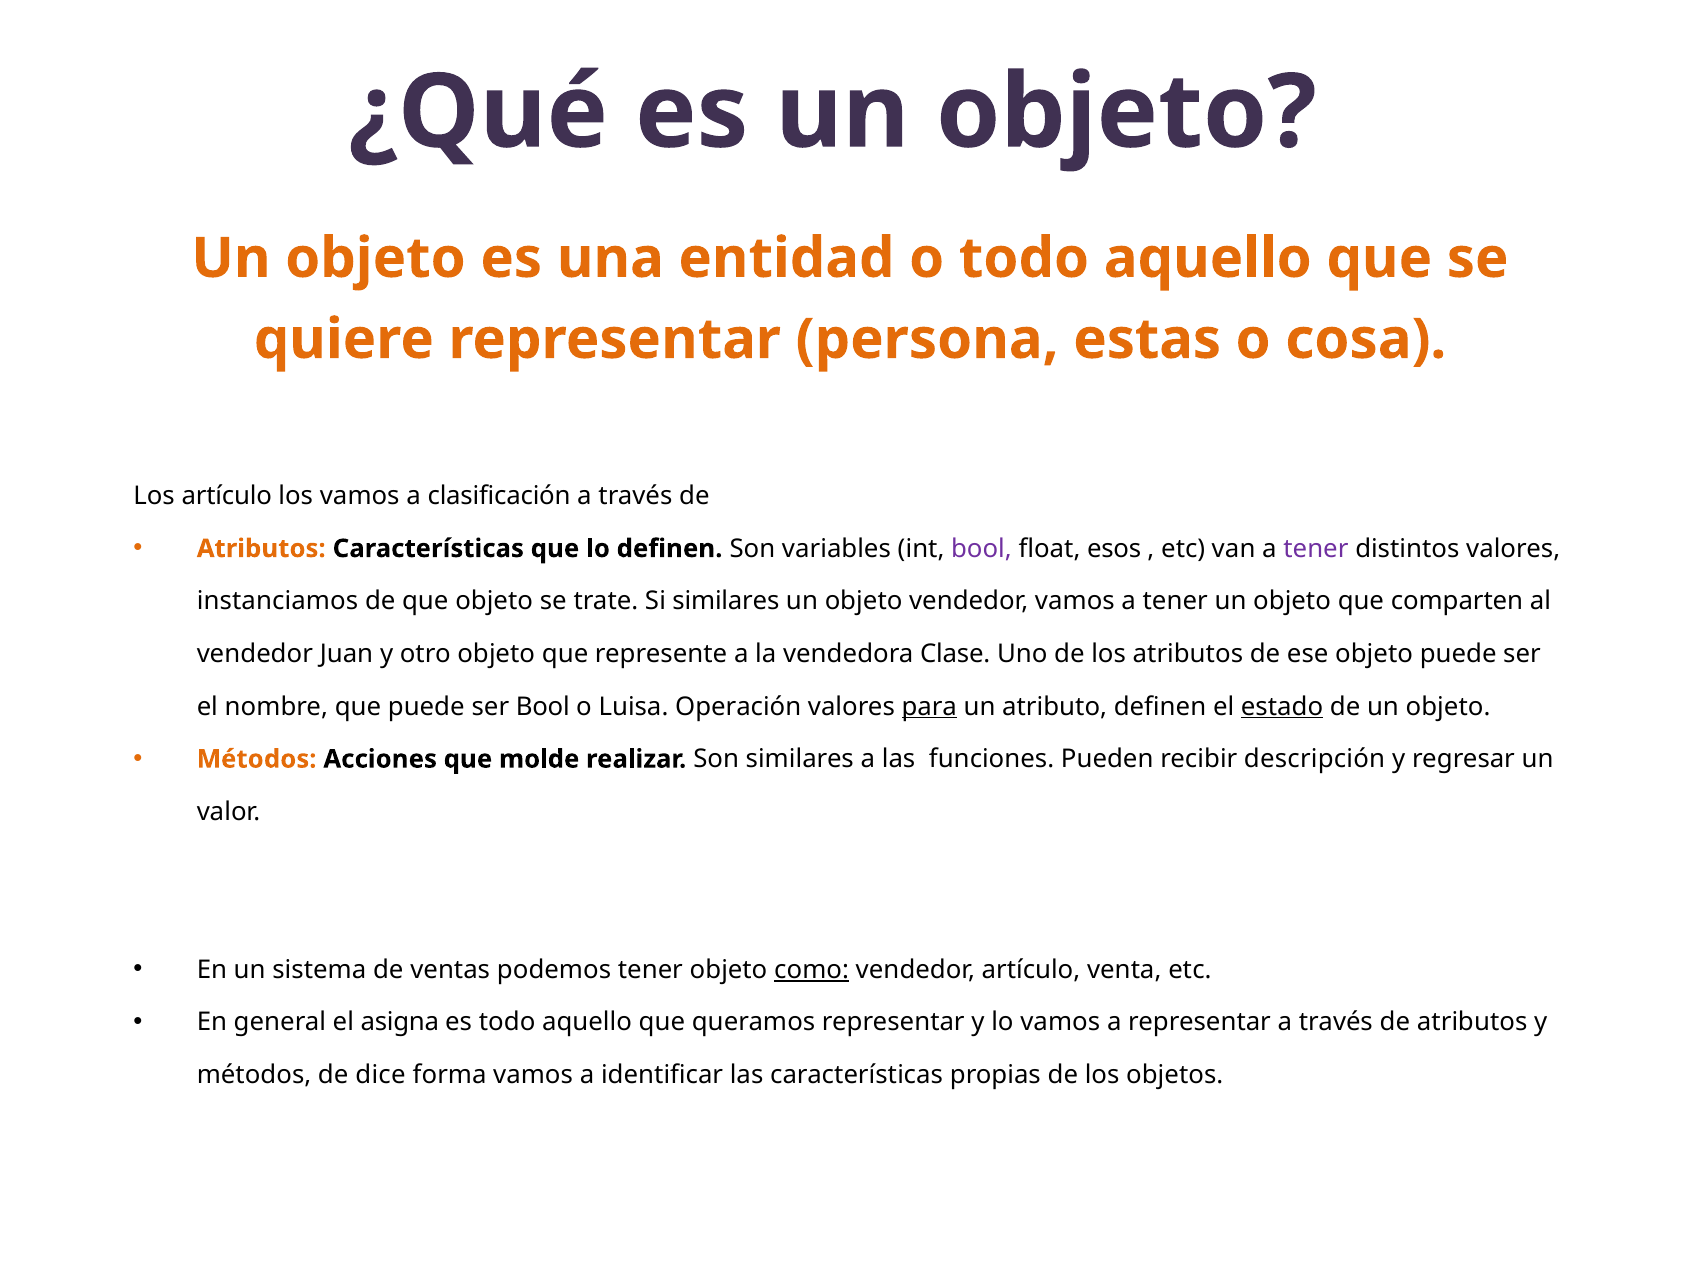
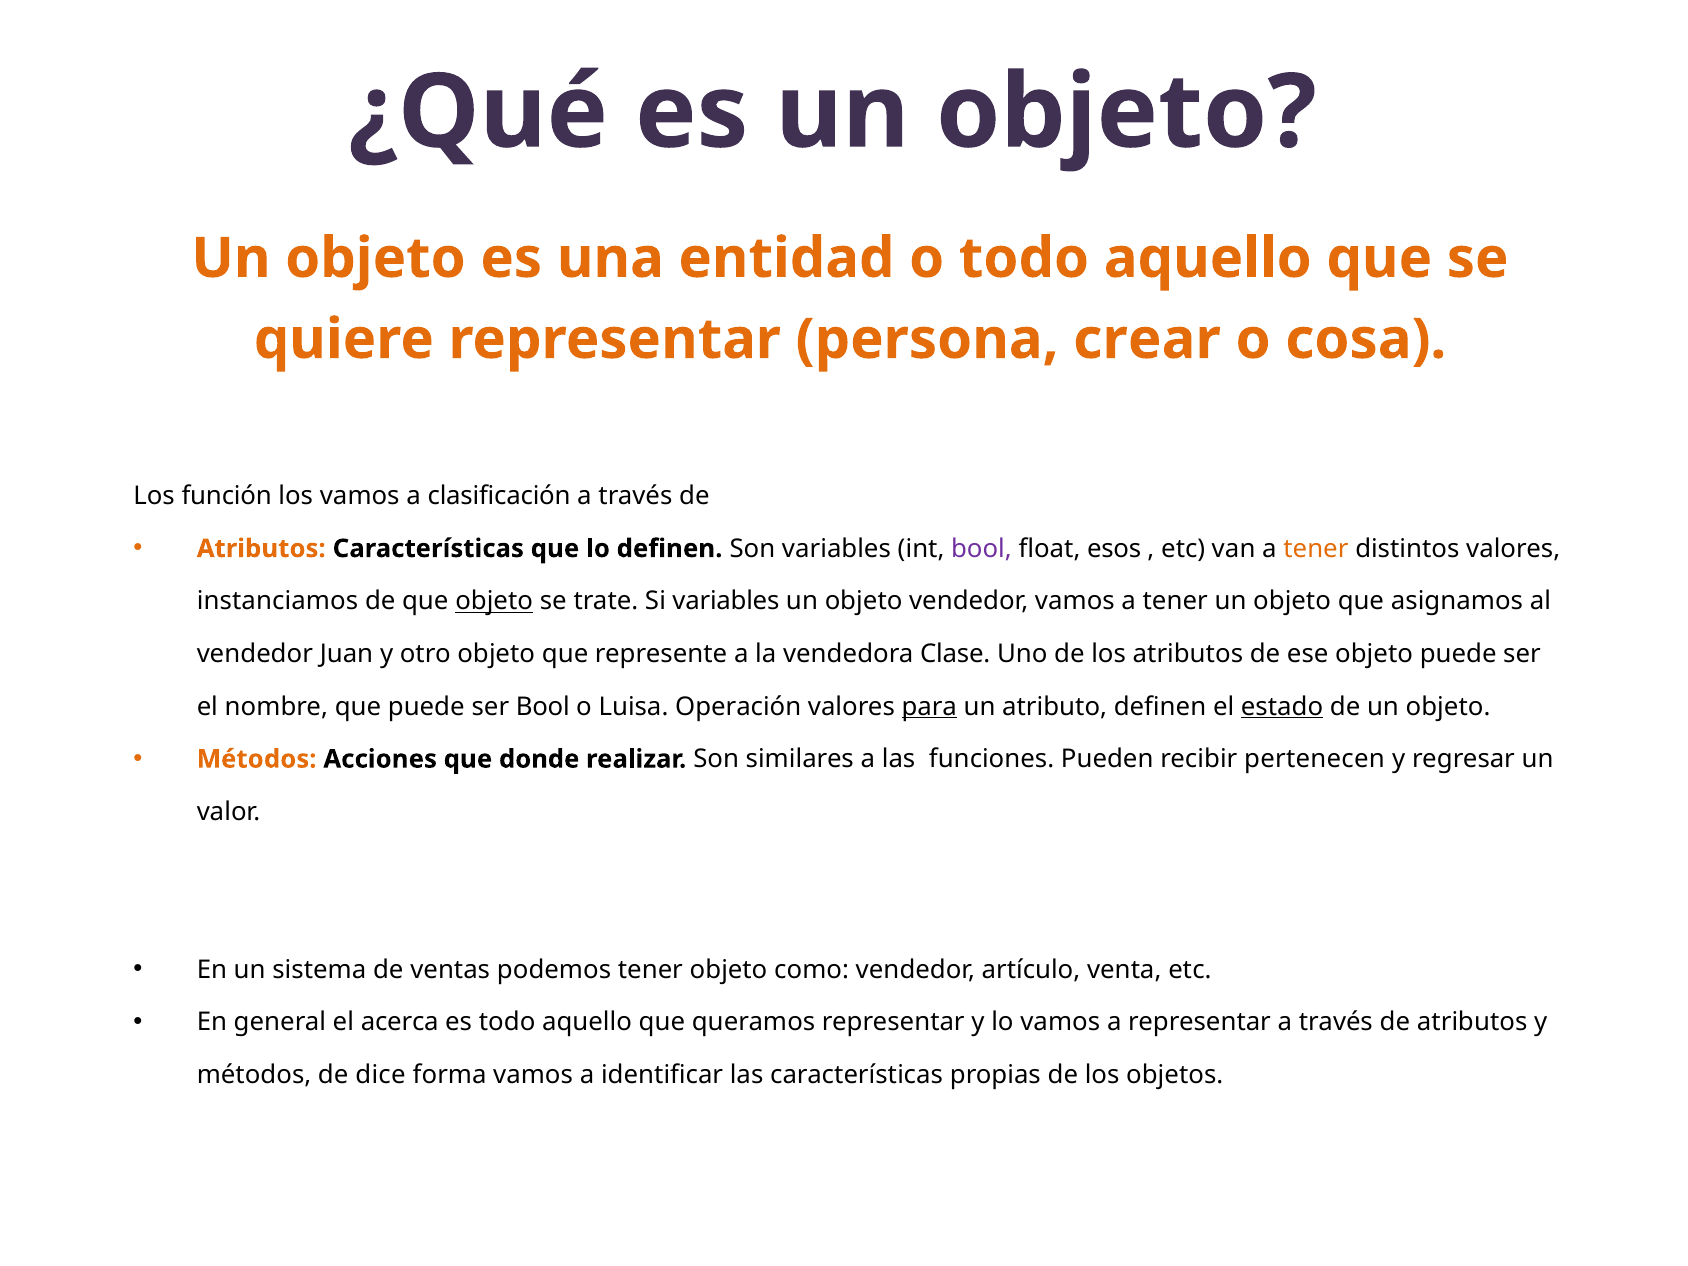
estas: estas -> crear (1147, 339)
Los artículo: artículo -> función (227, 496)
tener colour: purple -> orange (1316, 549)
objeto underline: none -> present (494, 601)
Si similares: similares -> variables (726, 601)
comparten: comparten -> asignamos (1457, 601)
molde: molde -> donde (539, 759)
descripción: descripción -> pertenecen (1315, 759)
como underline: present -> none (812, 970)
asigna: asigna -> acerca (400, 1022)
